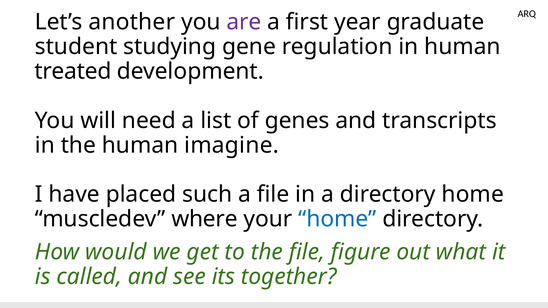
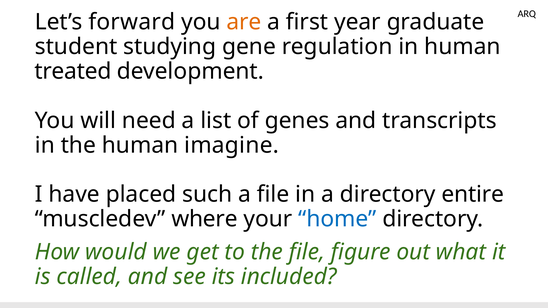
another: another -> forward (132, 22)
are colour: purple -> orange (244, 22)
directory home: home -> entire (473, 195)
together: together -> included (289, 277)
